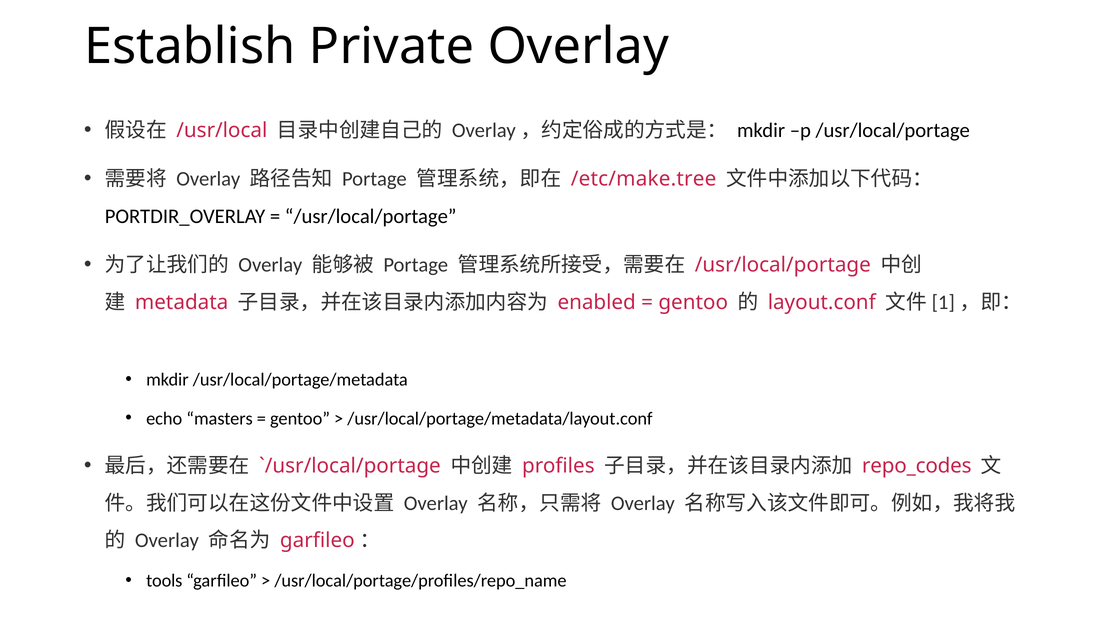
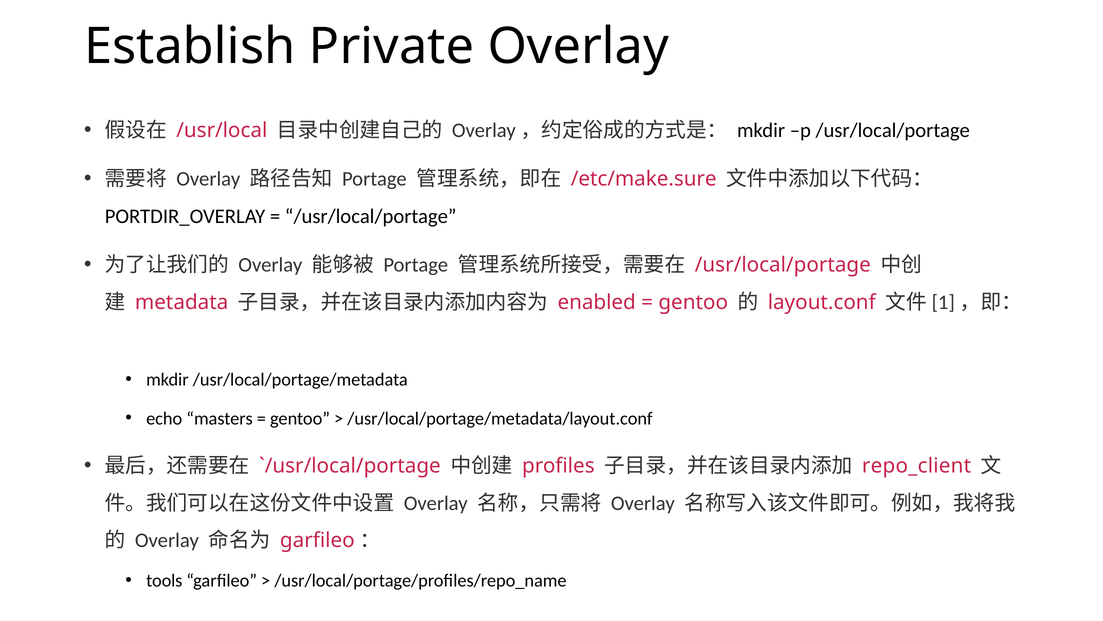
/etc/make.tree: /etc/make.tree -> /etc/make.sure (644, 179)
repo_codes: repo_codes -> repo_client (917, 466)
